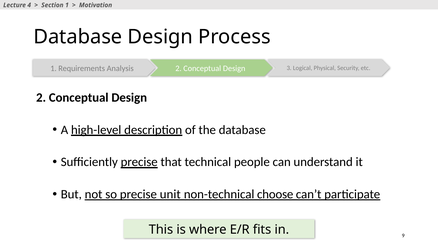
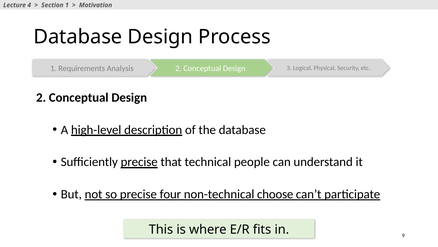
unit: unit -> four (170, 194)
